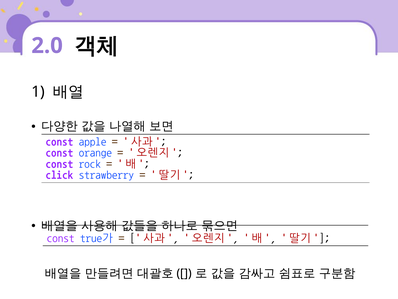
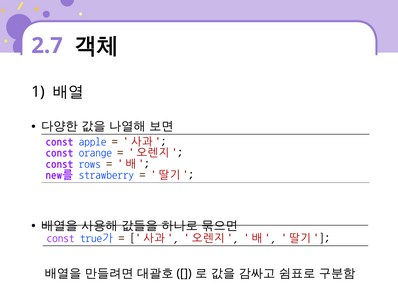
2.0: 2.0 -> 2.7 (47, 46)
rock: rock -> rows (90, 163)
click: click -> new를 (59, 174)
